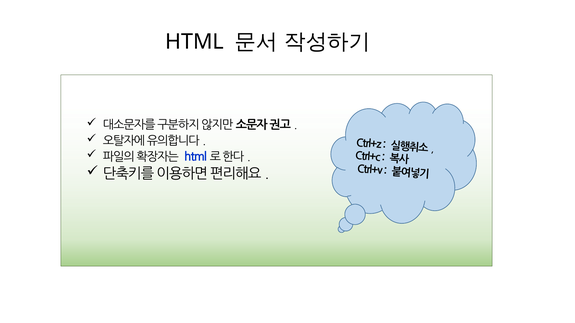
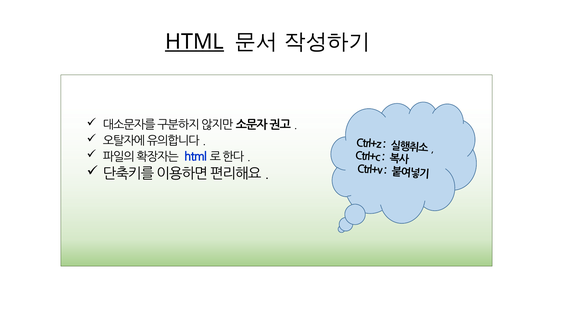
HTML underline: none -> present (194, 42)
